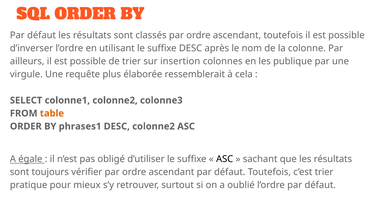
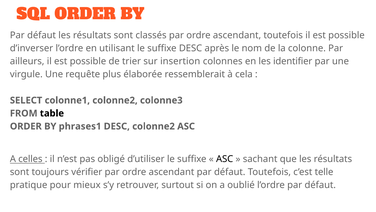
publique: publique -> identifier (293, 61)
table colour: orange -> black (52, 113)
égale: égale -> celles (30, 159)
c’est trier: trier -> telle (324, 172)
